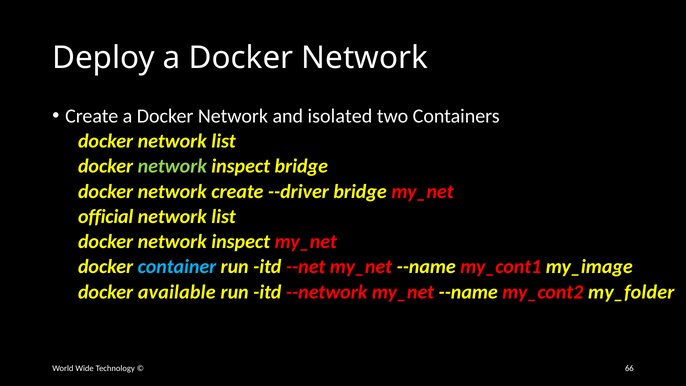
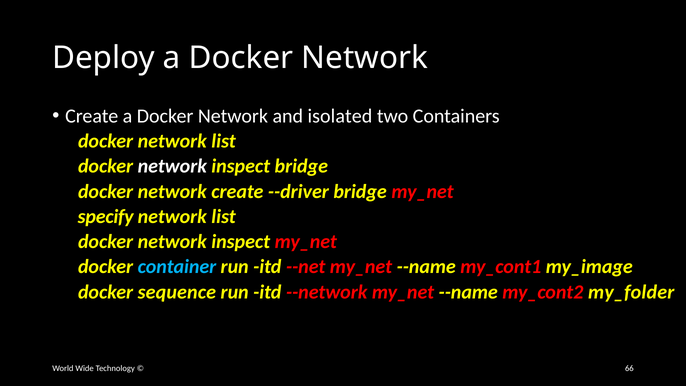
network colour: light green -> white (172, 166)
official: official -> specify (106, 216)
available: available -> sequence (177, 292)
